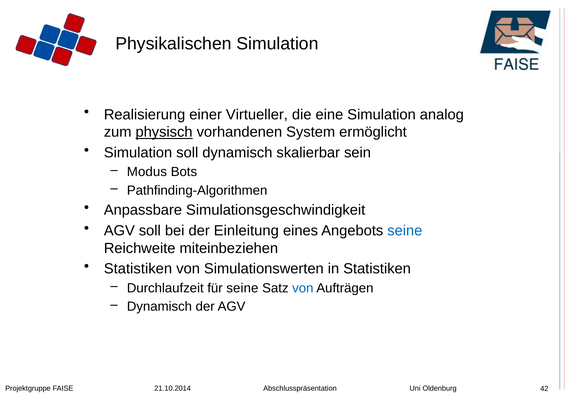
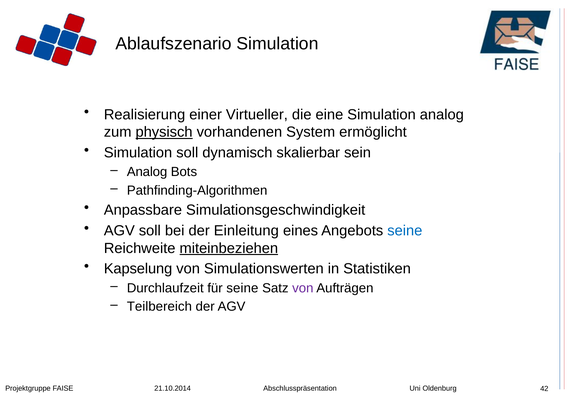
Physikalischen: Physikalischen -> Ablaufszenario (174, 44)
Modus: Modus -> Analog (147, 172)
miteinbeziehen underline: none -> present (229, 248)
Statistiken: Statistiken -> Kapselung (138, 268)
von colour: blue -> purple (303, 288)
Dynamisch: Dynamisch -> Teilbereich (159, 306)
